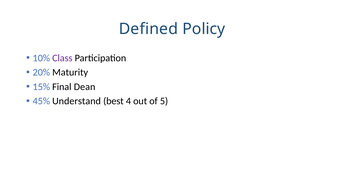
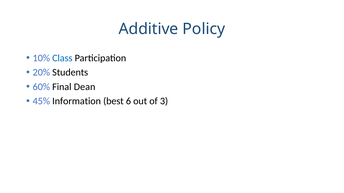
Defined: Defined -> Additive (149, 29)
Class colour: purple -> blue (62, 58)
Maturity: Maturity -> Students (70, 73)
15%: 15% -> 60% (41, 87)
Understand: Understand -> Information (77, 101)
4: 4 -> 6 (128, 101)
5: 5 -> 3 (164, 101)
